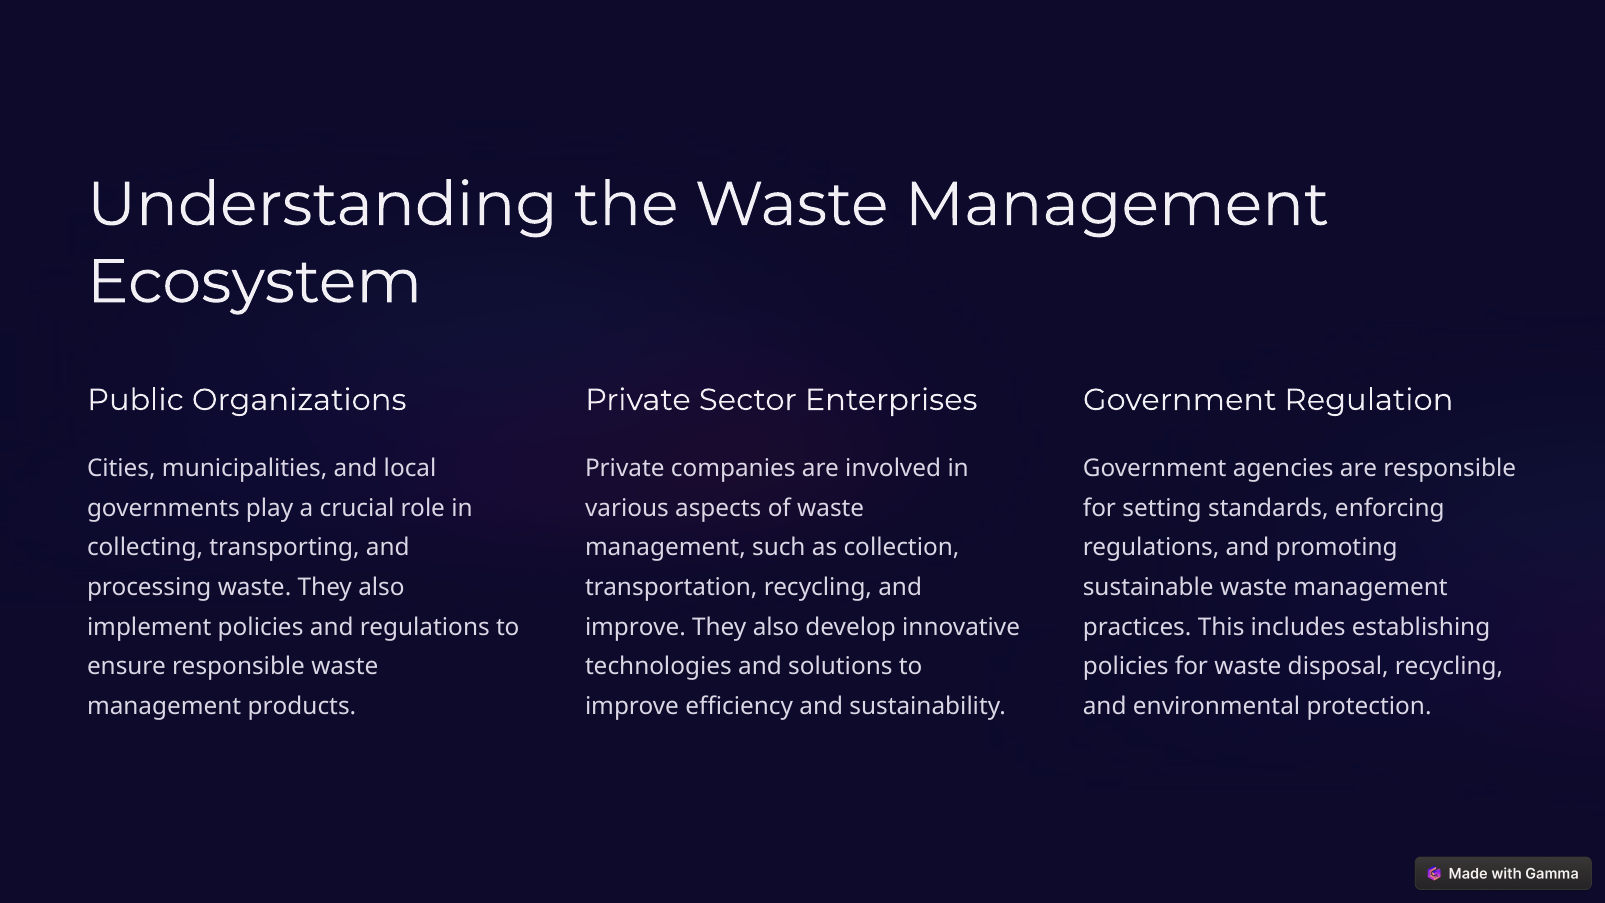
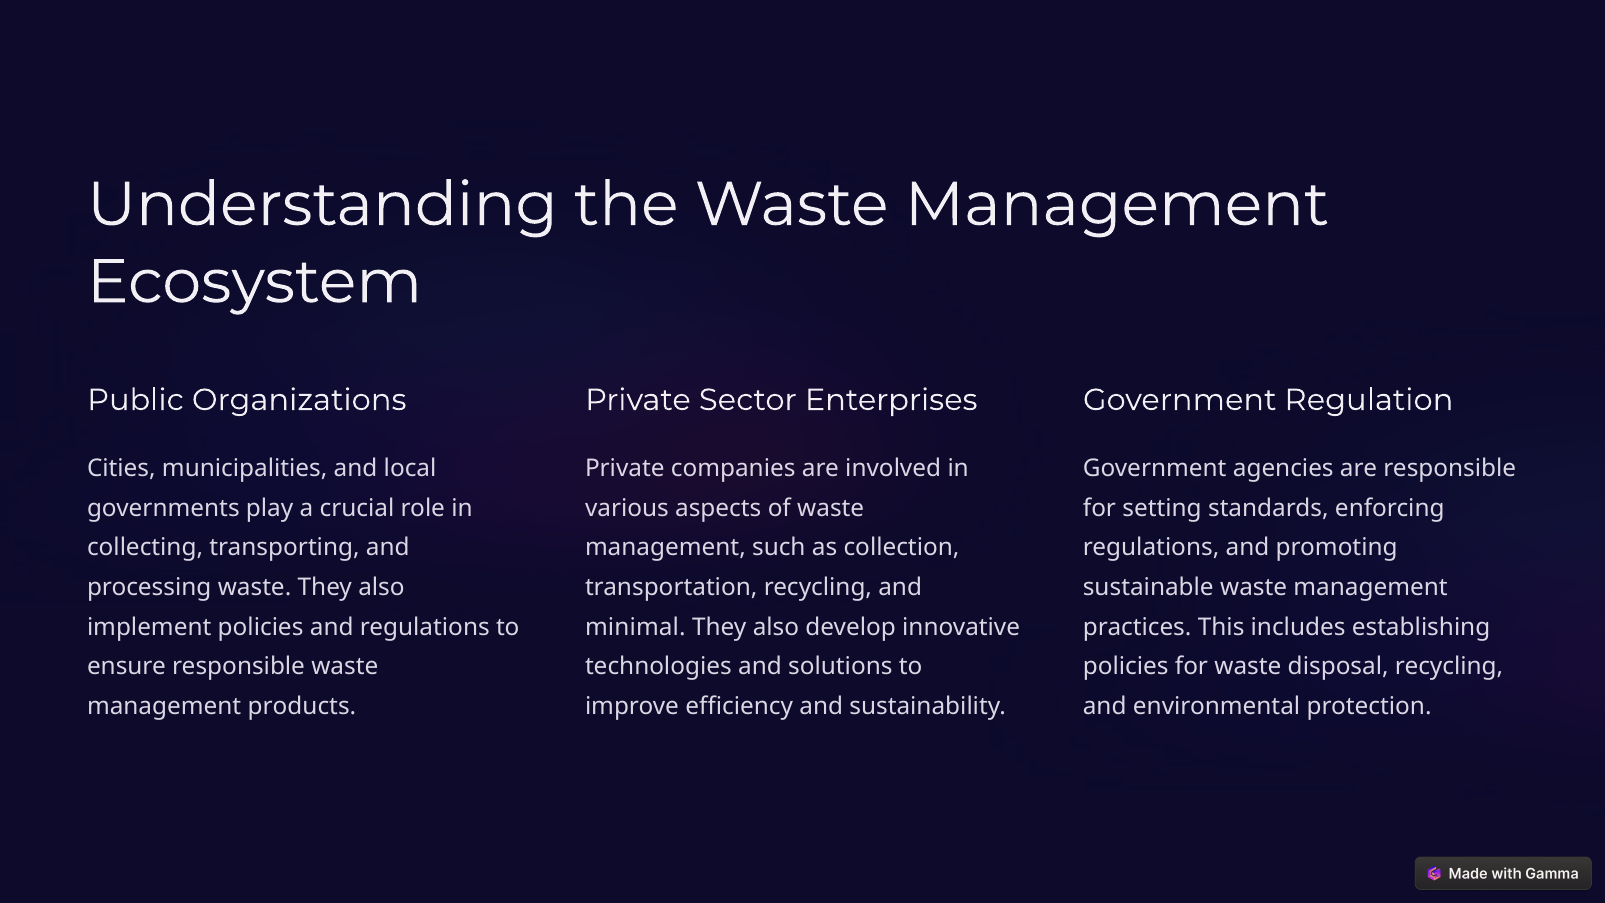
improve: improve -> minimal (635, 627)
